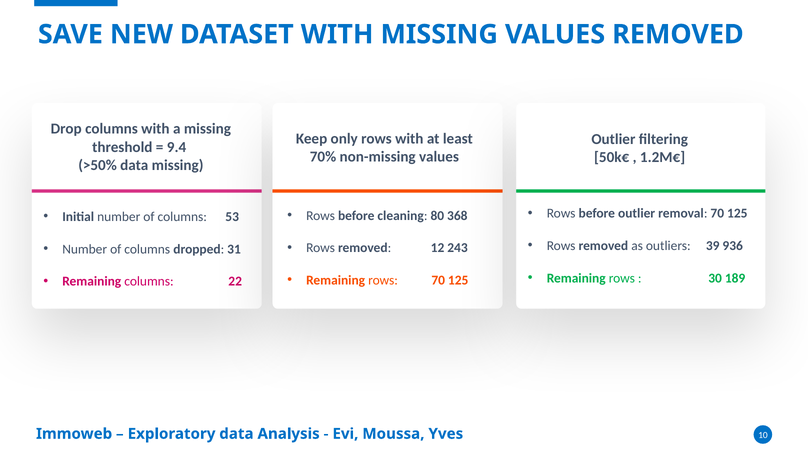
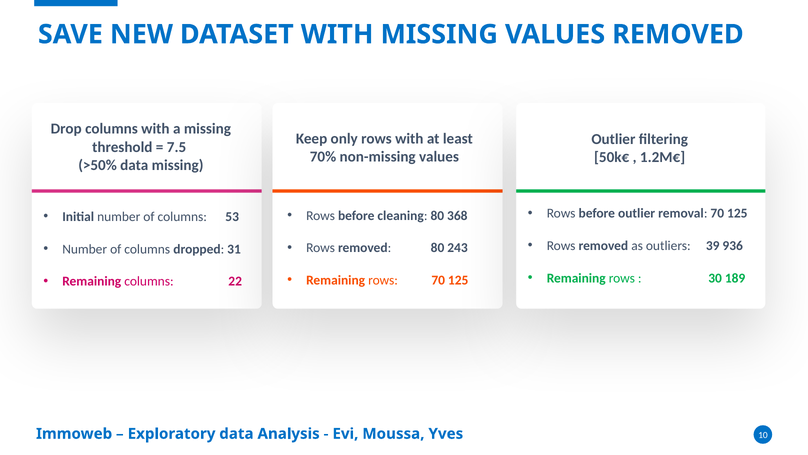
9.4: 9.4 -> 7.5 (177, 147)
removed 12: 12 -> 80 (438, 248)
